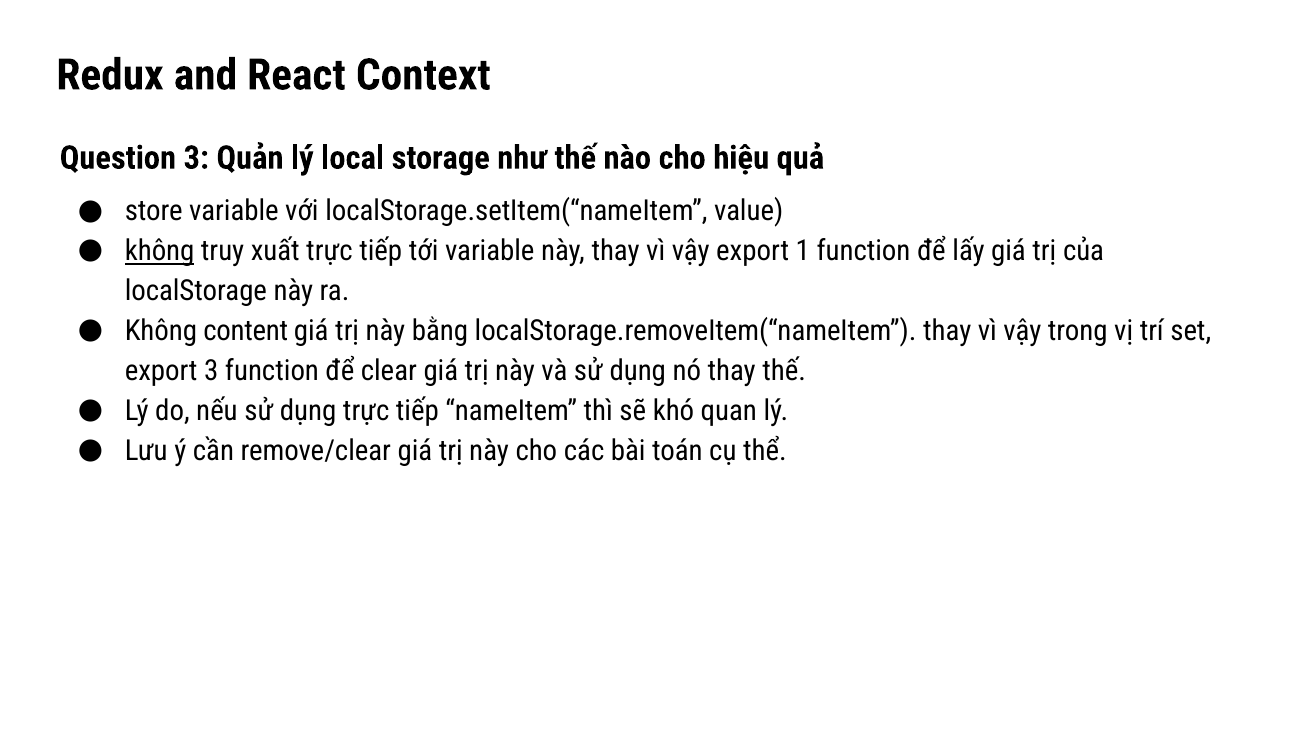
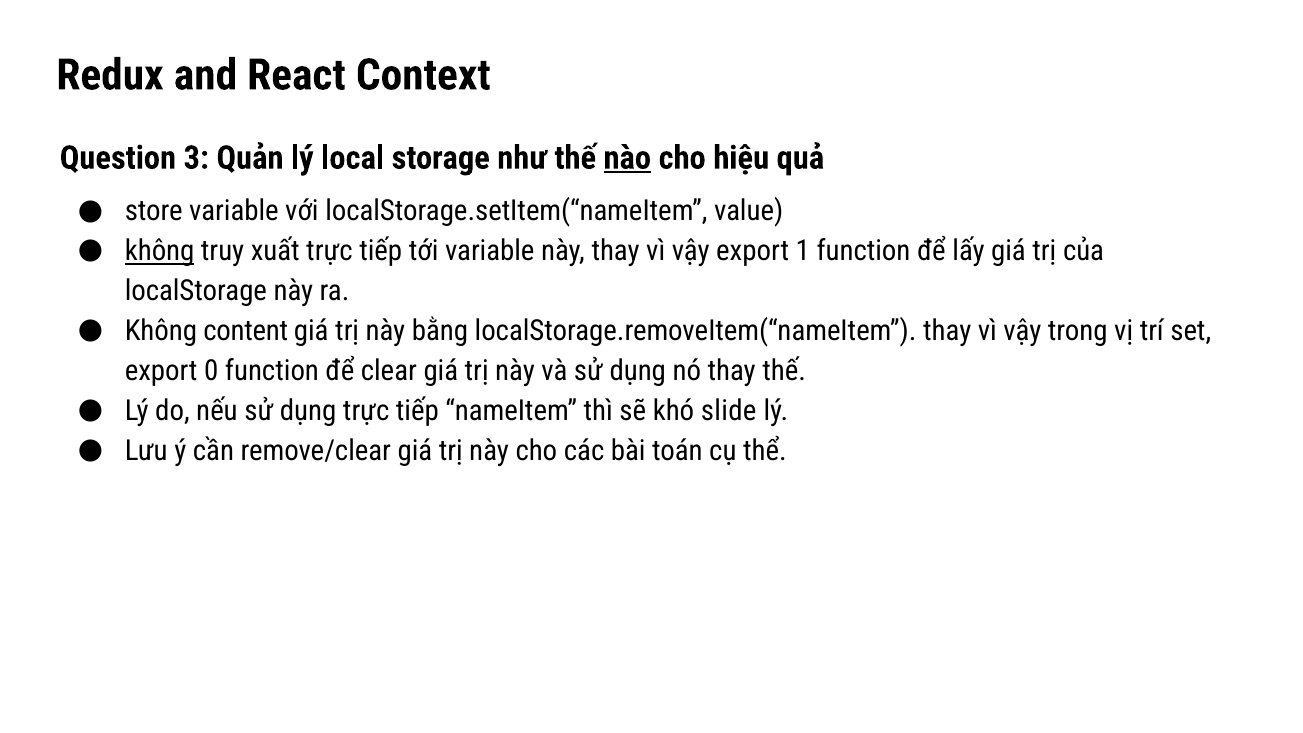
nào underline: none -> present (627, 158)
export 3: 3 -> 0 (211, 371)
quan: quan -> slide (729, 411)
